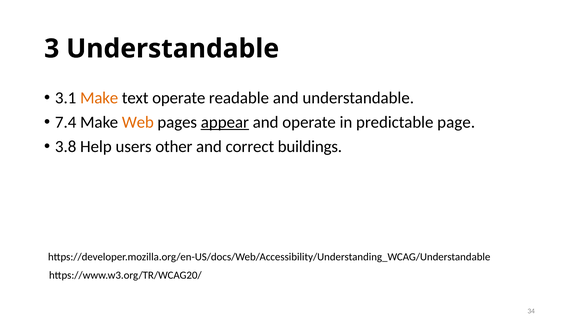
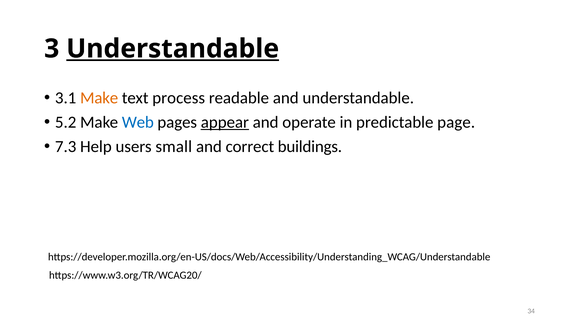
Understandable underline: none -> present (173, 49)
text operate: operate -> process (179, 98)
7.4: 7.4 -> 5.2 (66, 122)
Web colour: orange -> blue (138, 122)
3.8: 3.8 -> 7.3 (66, 146)
other: other -> small (174, 146)
